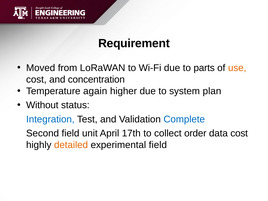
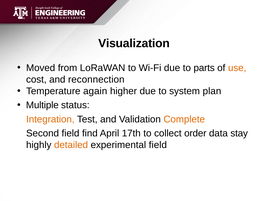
Requirement: Requirement -> Visualization (134, 43)
concentration: concentration -> reconnection (96, 80)
Without: Without -> Multiple (42, 105)
Integration colour: blue -> orange (50, 119)
Complete colour: blue -> orange (184, 119)
unit: unit -> find (90, 133)
data cost: cost -> stay (239, 133)
